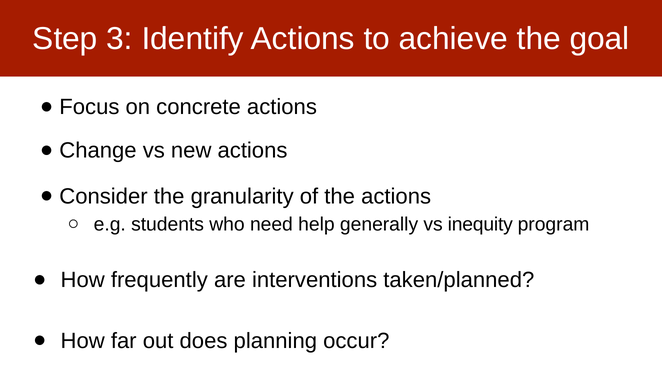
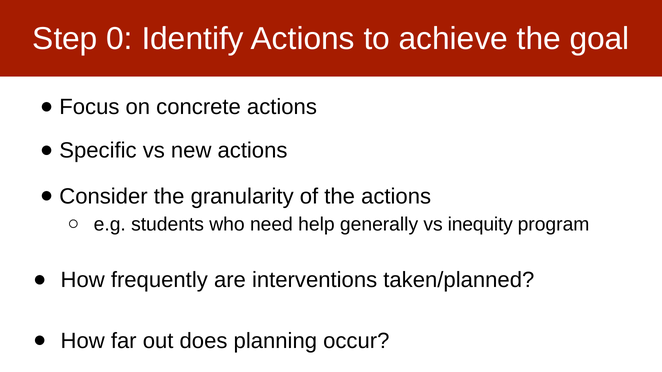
3: 3 -> 0 (120, 39)
Change: Change -> Specific (98, 151)
